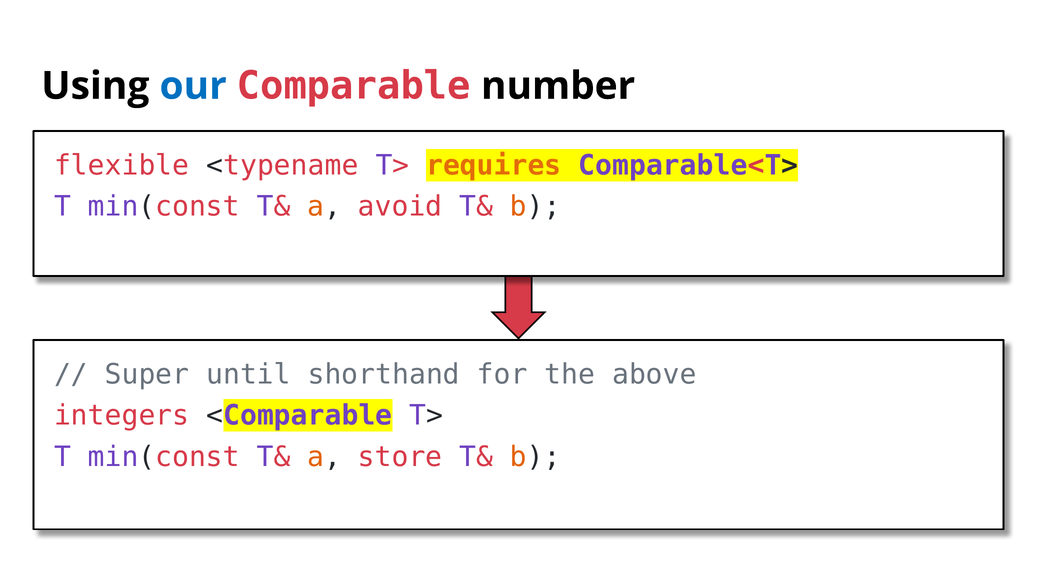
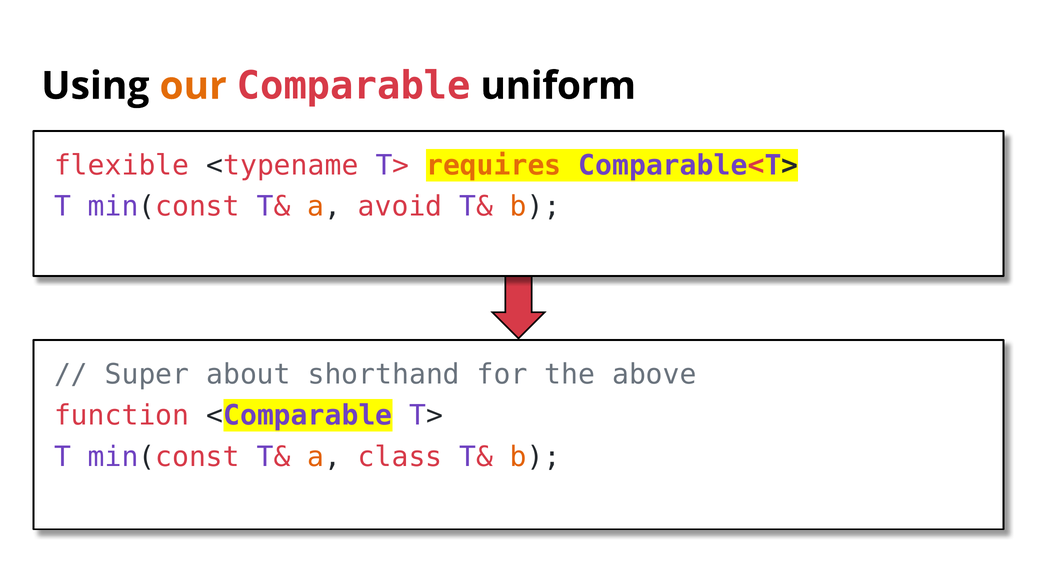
our colour: blue -> orange (193, 86)
number: number -> uniform (558, 86)
until: until -> about (248, 375)
integers: integers -> function (122, 416)
store: store -> class (400, 457)
